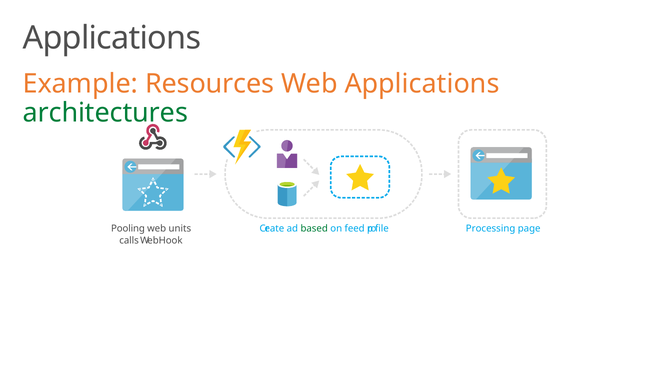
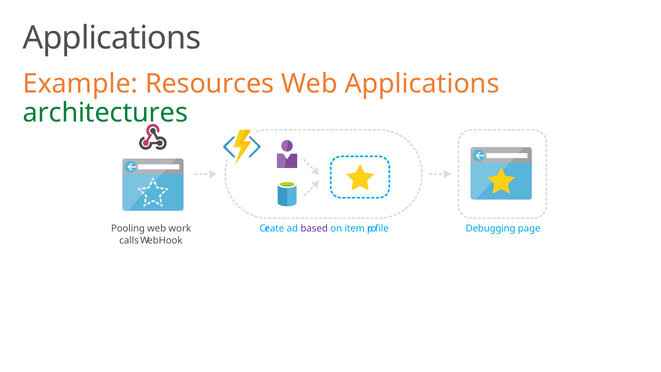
units: units -> work (180, 229)
based colour: green -> purple (314, 229)
feed: feed -> item (355, 229)
Processing: Processing -> Debugging (491, 229)
